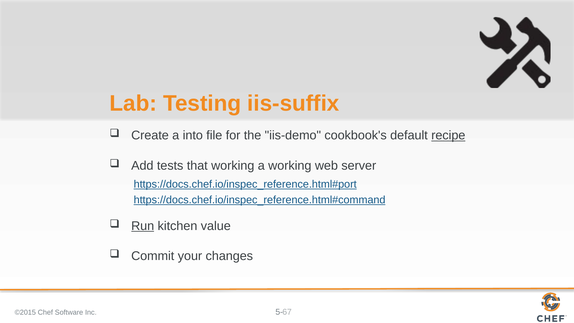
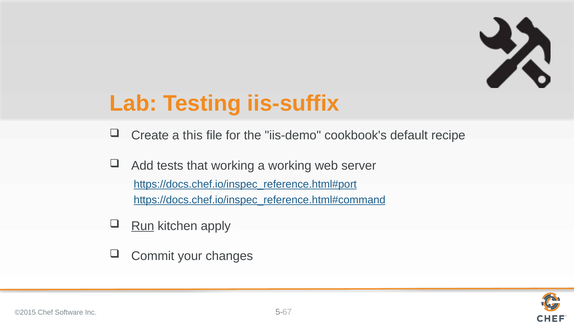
into: into -> this (193, 135)
recipe underline: present -> none (448, 135)
value: value -> apply (216, 226)
